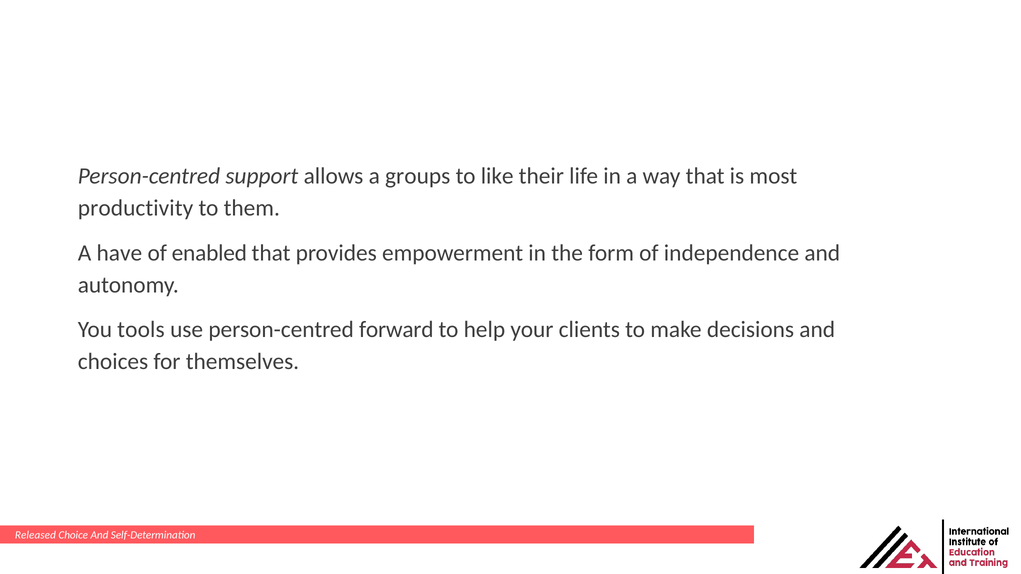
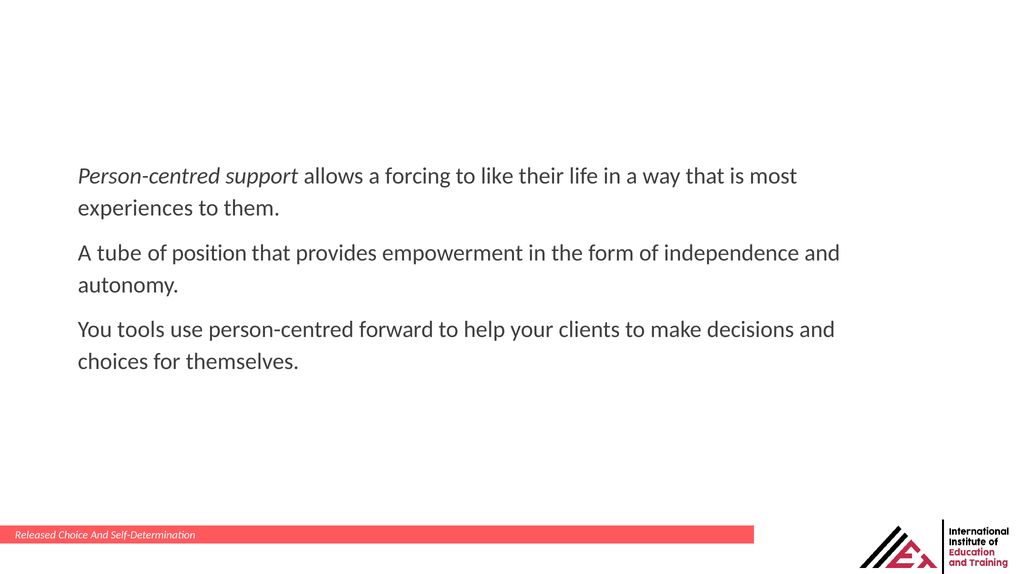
groups: groups -> forcing (418, 176)
productivity: productivity -> experiences (135, 208)
have: have -> tube (119, 253)
enabled: enabled -> position (209, 253)
